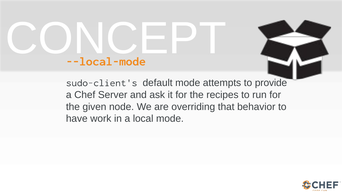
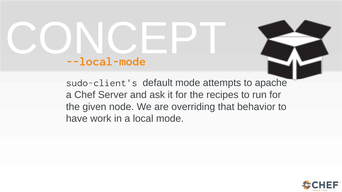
provide: provide -> apache (271, 83)
